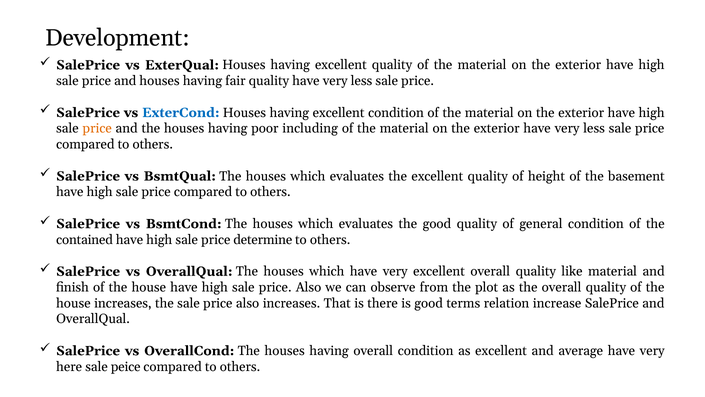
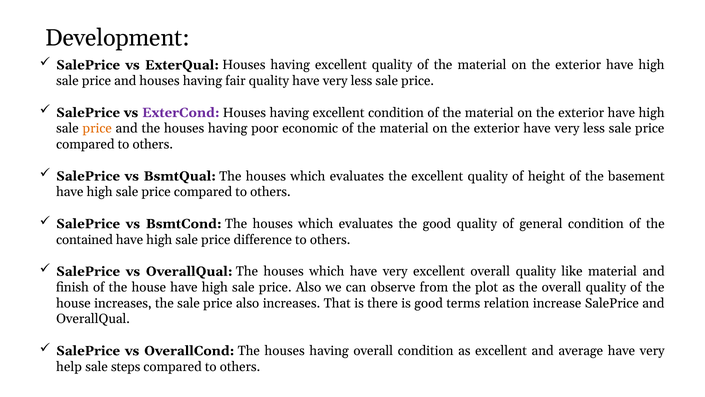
ExterCond colour: blue -> purple (181, 113)
including: including -> economic (310, 128)
determine: determine -> difference (263, 239)
here: here -> help (69, 366)
peice: peice -> steps (126, 366)
